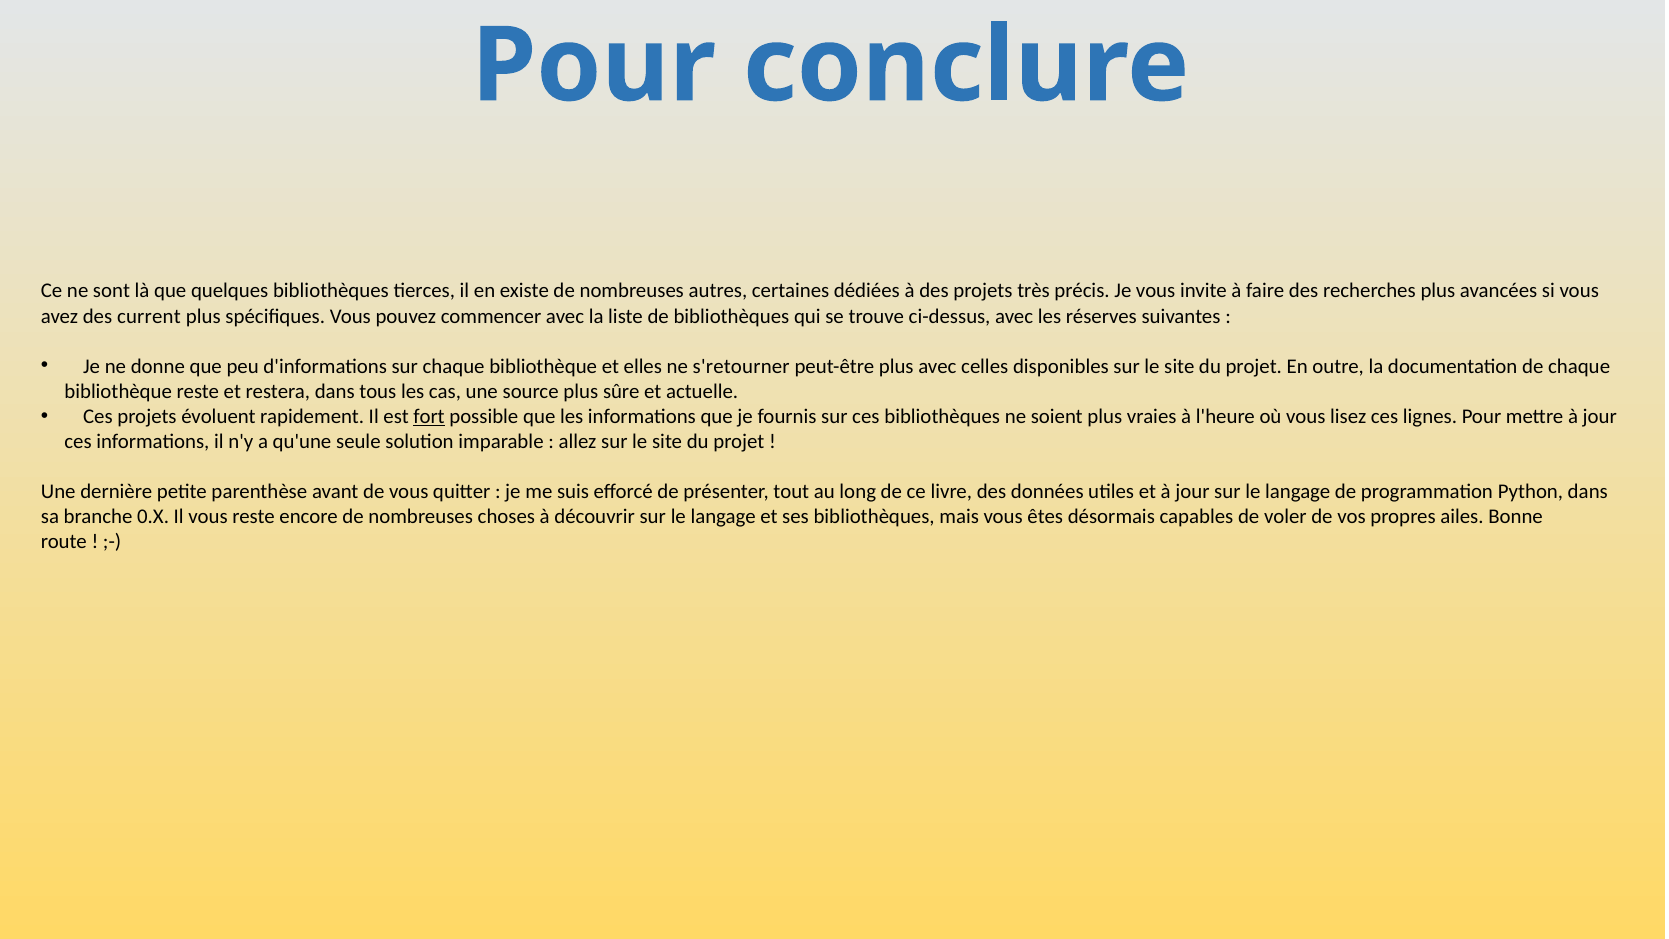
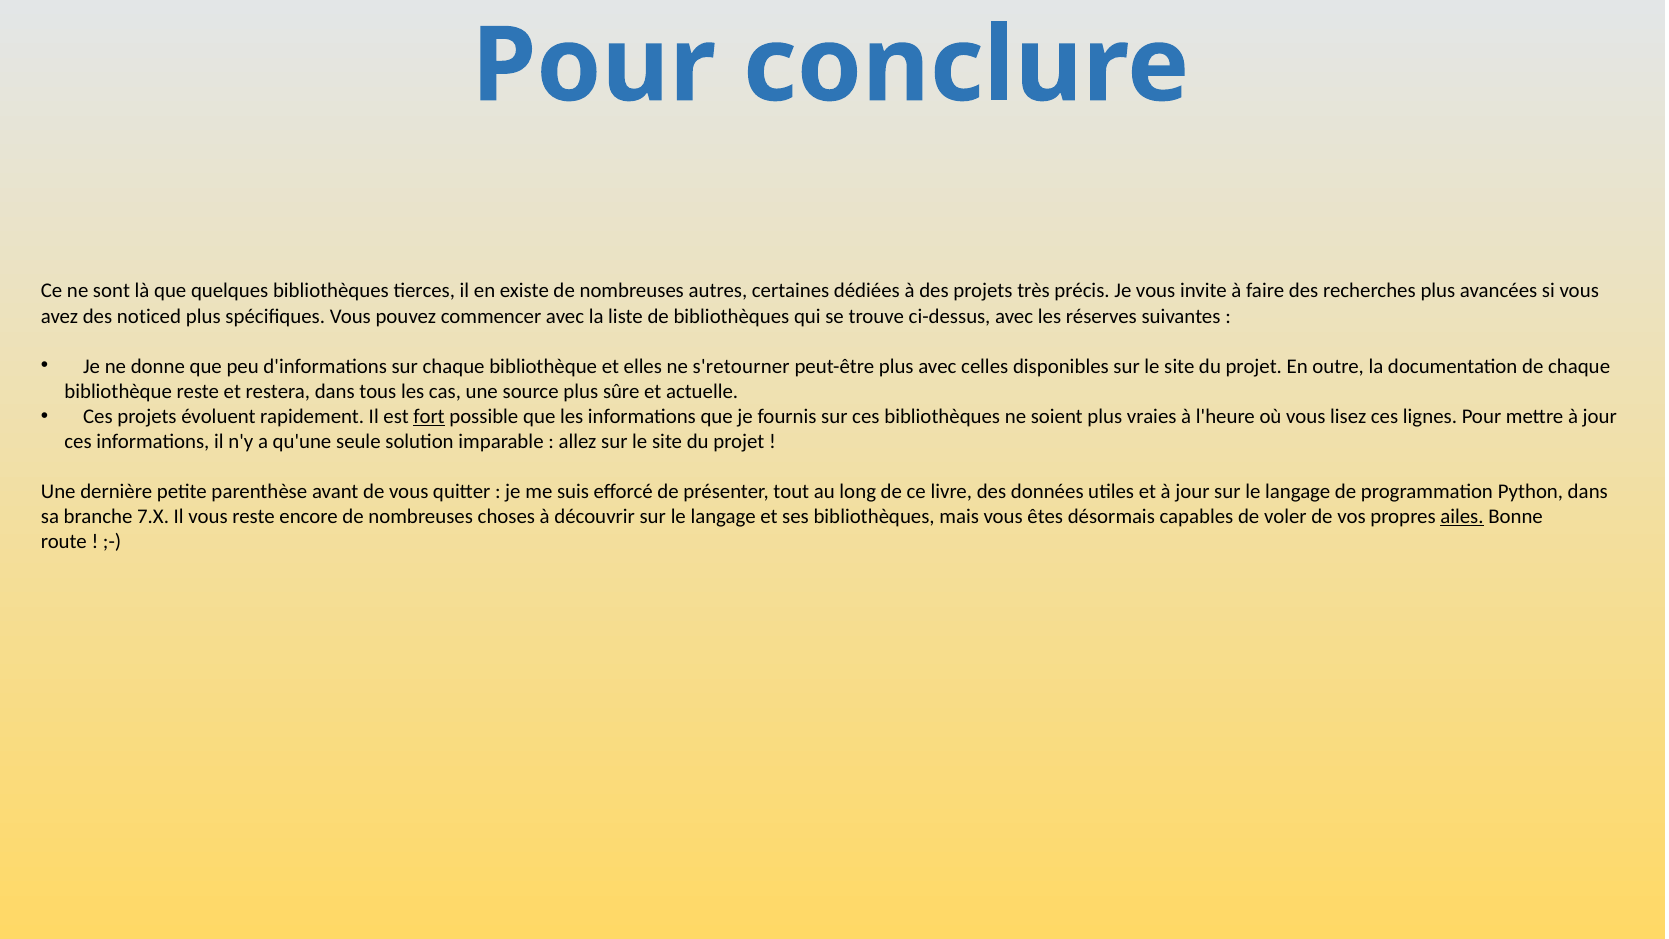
current: current -> noticed (149, 316)
0.X: 0.X -> 7.X (153, 516)
ailes underline: none -> present (1462, 516)
